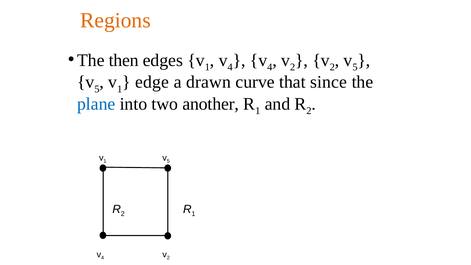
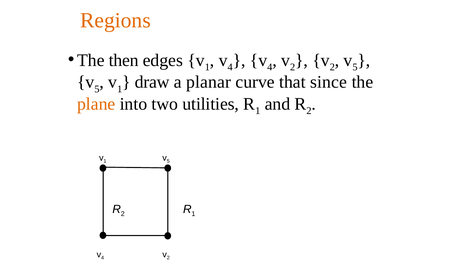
edge: edge -> draw (152, 82)
drawn: drawn -> planar (209, 82)
plane colour: blue -> orange (96, 104)
another: another -> utilities (211, 104)
